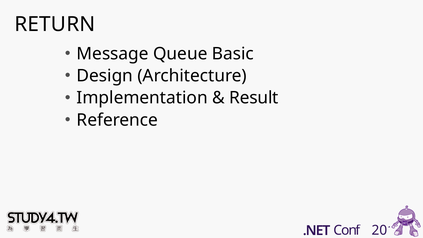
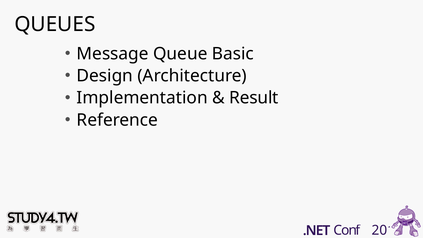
RETURN: RETURN -> QUEUES (55, 24)
